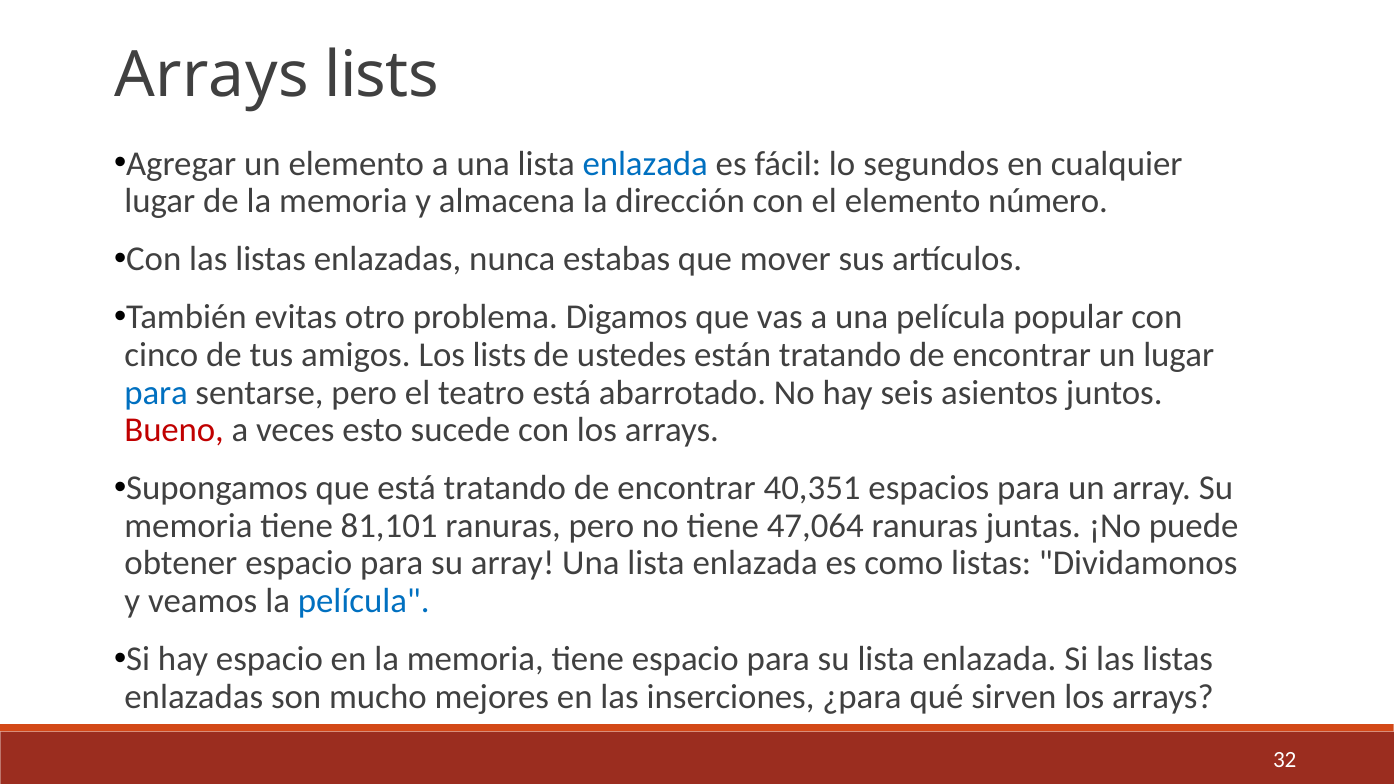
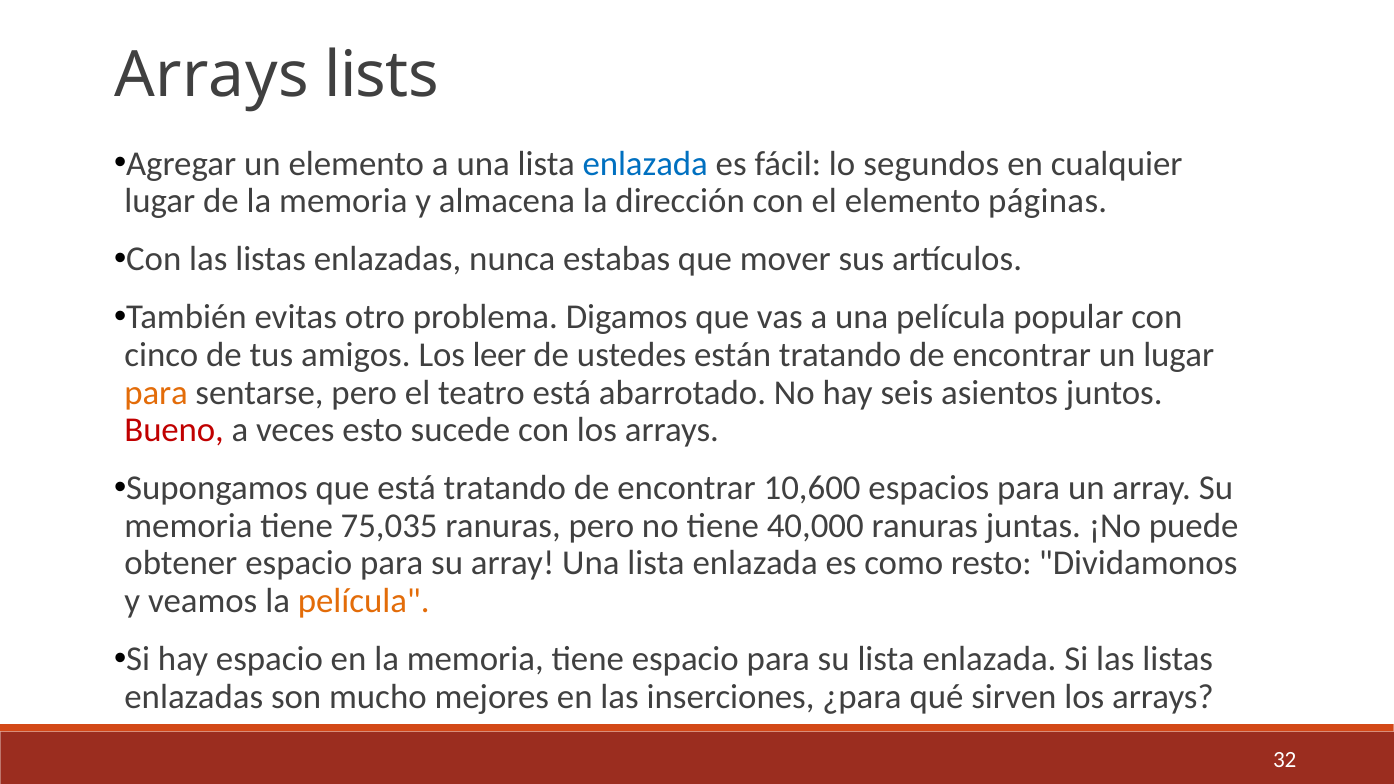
número: número -> páginas (1048, 201)
Los lists: lists -> leer (499, 355)
para colour: blue -> orange (156, 393)
40,351: 40,351 -> 10,600 (812, 488)
81,101: 81,101 -> 75,035 (389, 526)
47,064: 47,064 -> 40,000 (815, 526)
como listas: listas -> resto (991, 563)
película colour: blue -> orange (364, 601)
